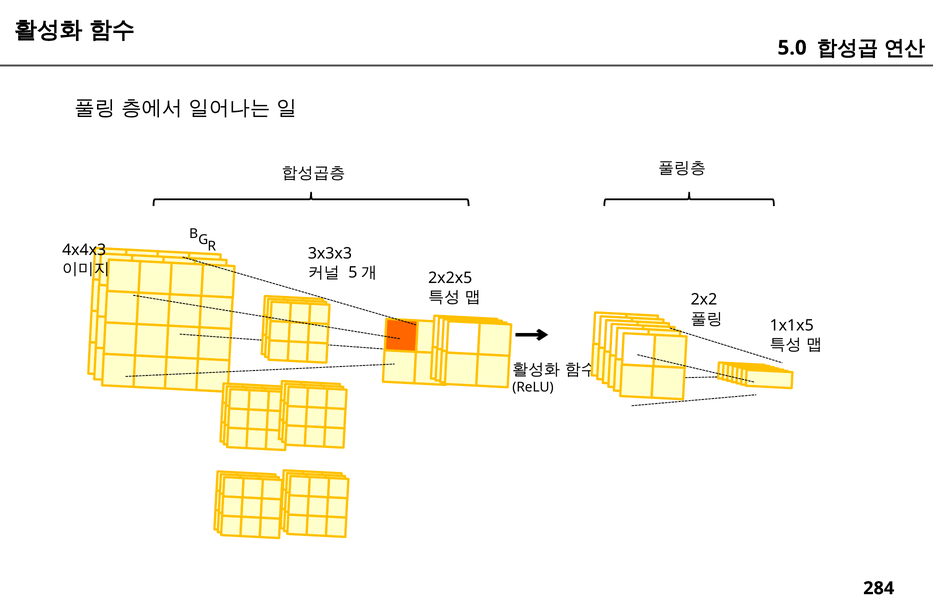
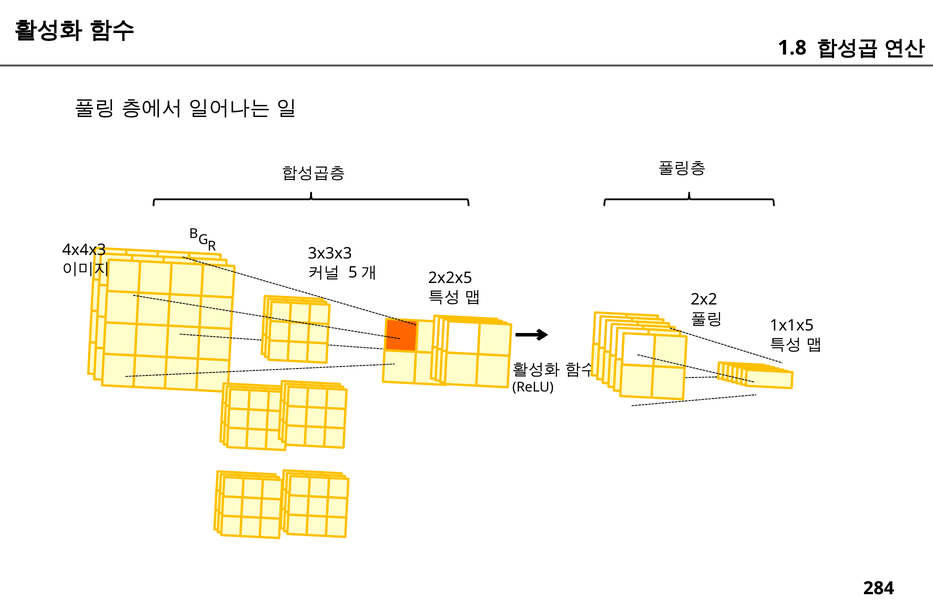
5.0: 5.0 -> 1.8 (792, 48)
